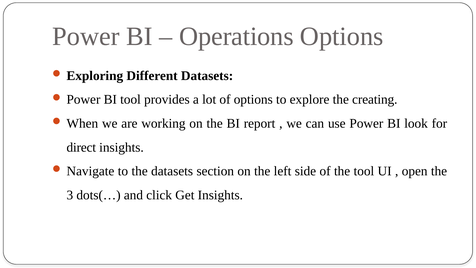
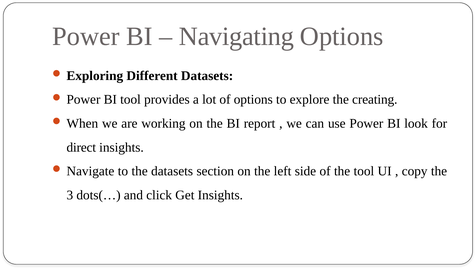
Operations: Operations -> Navigating (236, 37)
open: open -> copy (415, 171)
